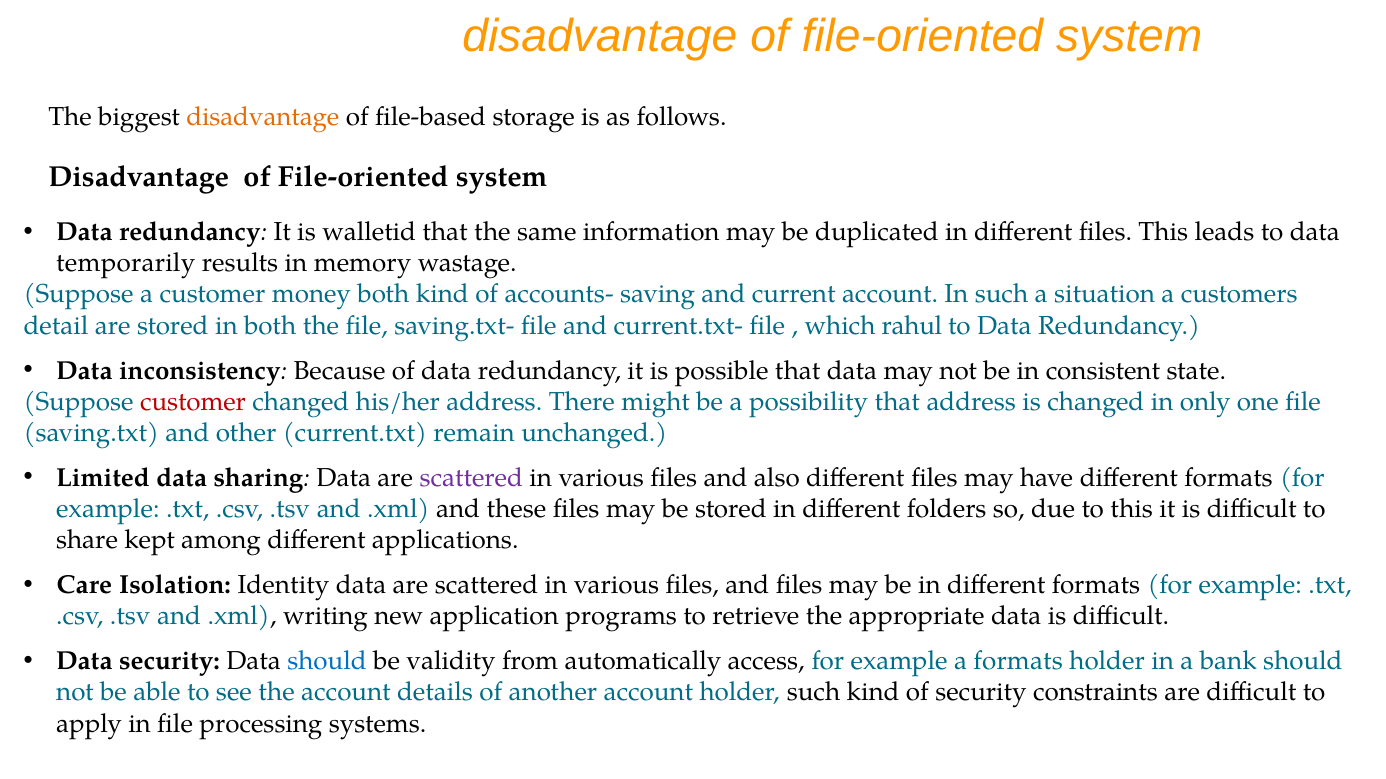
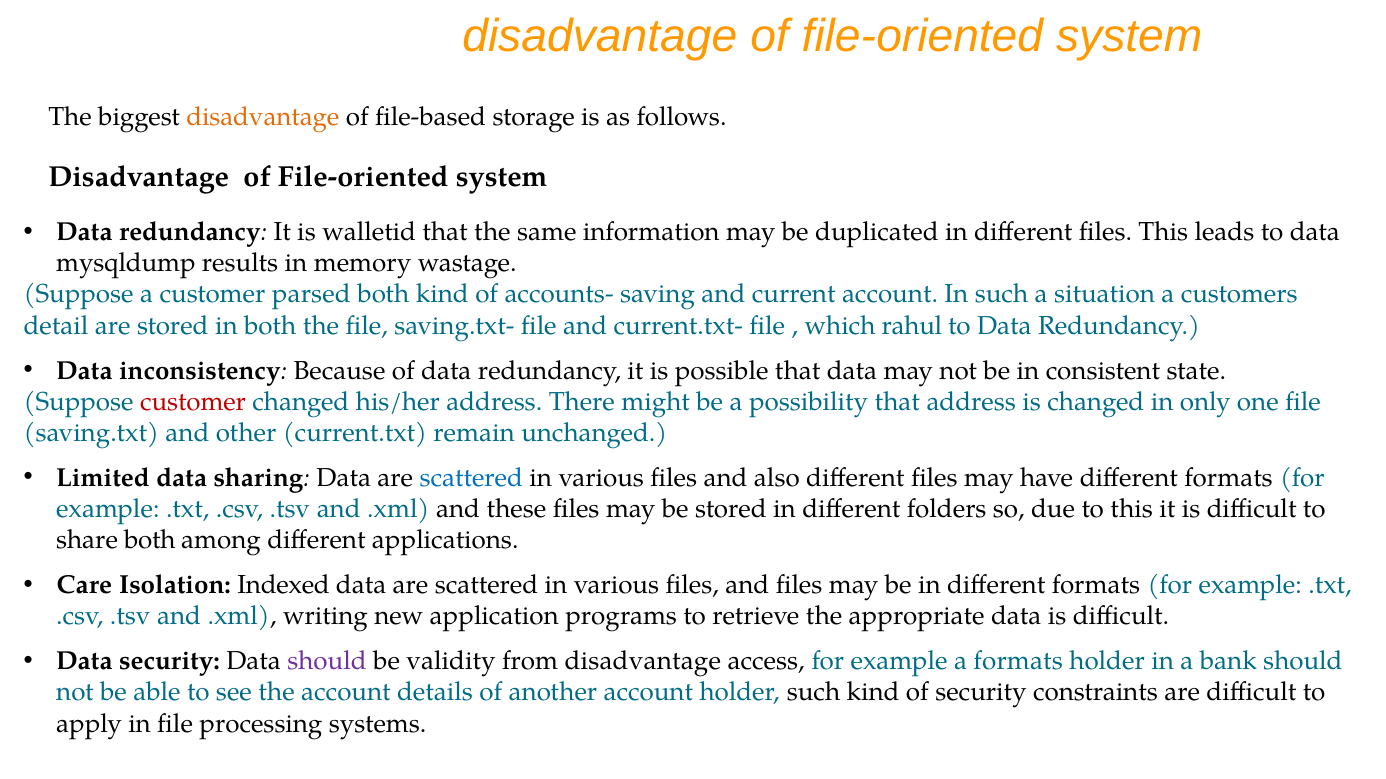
temporarily: temporarily -> mysqldump (126, 263)
money: money -> parsed (311, 295)
scattered colour: purple -> blue (471, 478)
share kept: kept -> both (150, 541)
Identity: Identity -> Indexed (284, 586)
should colour: blue -> purple (327, 662)
from automatically: automatically -> disadvantage (643, 662)
